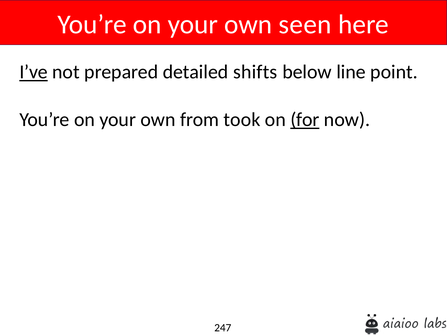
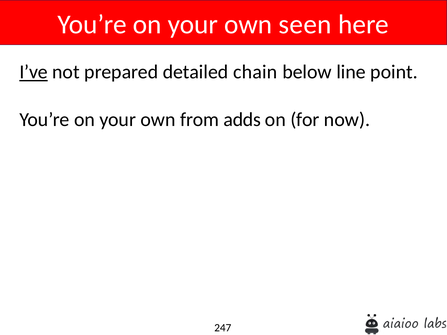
shifts: shifts -> chain (255, 72)
took: took -> adds (242, 120)
for underline: present -> none (305, 120)
